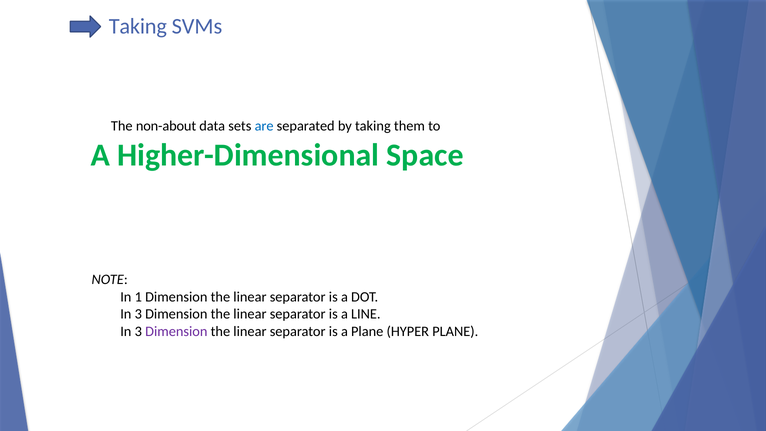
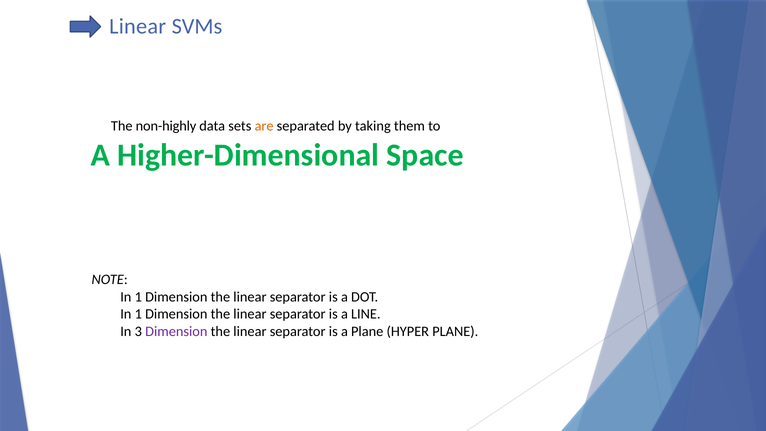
Taking: Taking -> Linear (138, 26)
non-about: non-about -> non-highly (166, 126)
are colour: blue -> orange (264, 126)
3: 3 -> 1 (138, 314)
